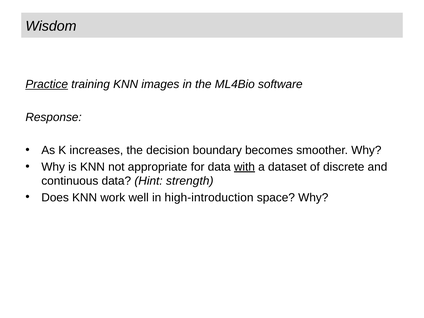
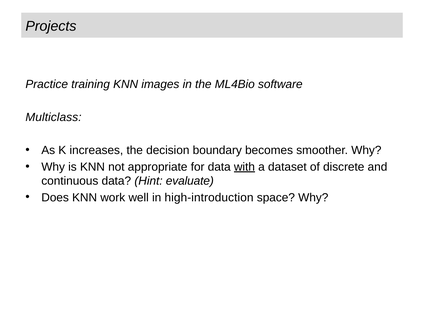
Wisdom: Wisdom -> Projects (51, 26)
Practice underline: present -> none (47, 84)
Response: Response -> Multiclass (54, 117)
strength: strength -> evaluate (190, 181)
